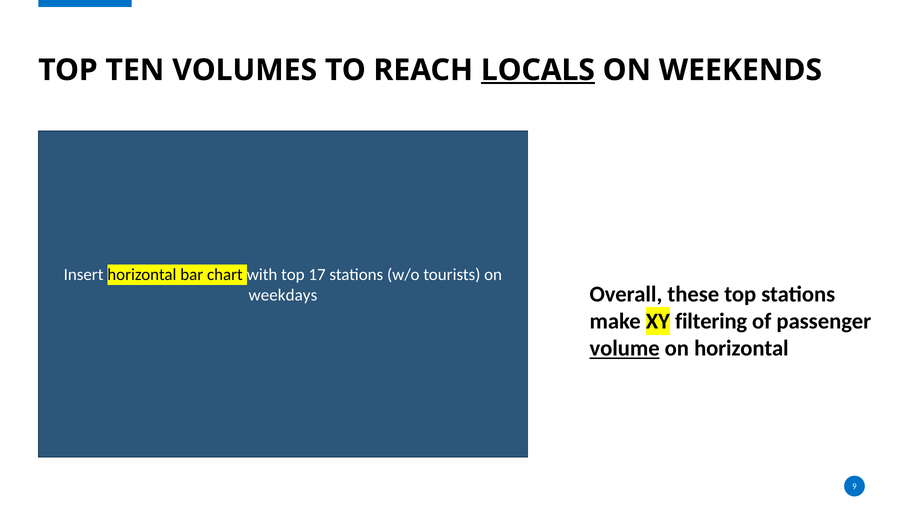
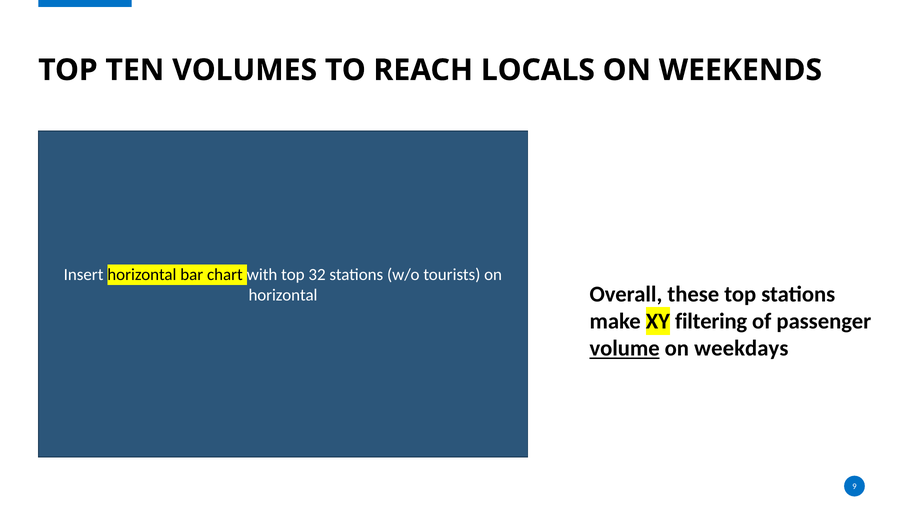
LOCALS underline: present -> none (538, 70)
17: 17 -> 32 (317, 275)
weekdays: weekdays -> horizontal (283, 295)
on horizontal: horizontal -> weekdays (741, 349)
